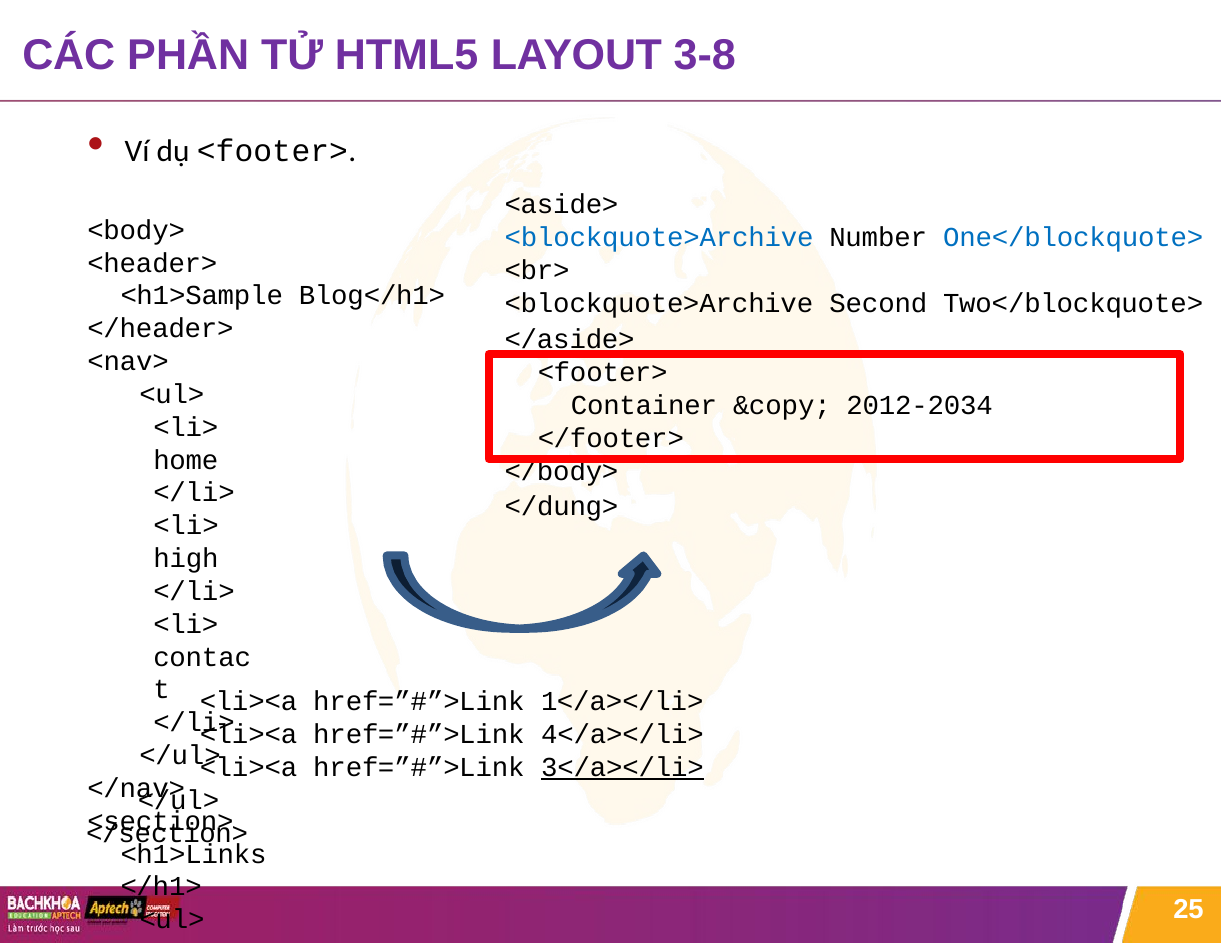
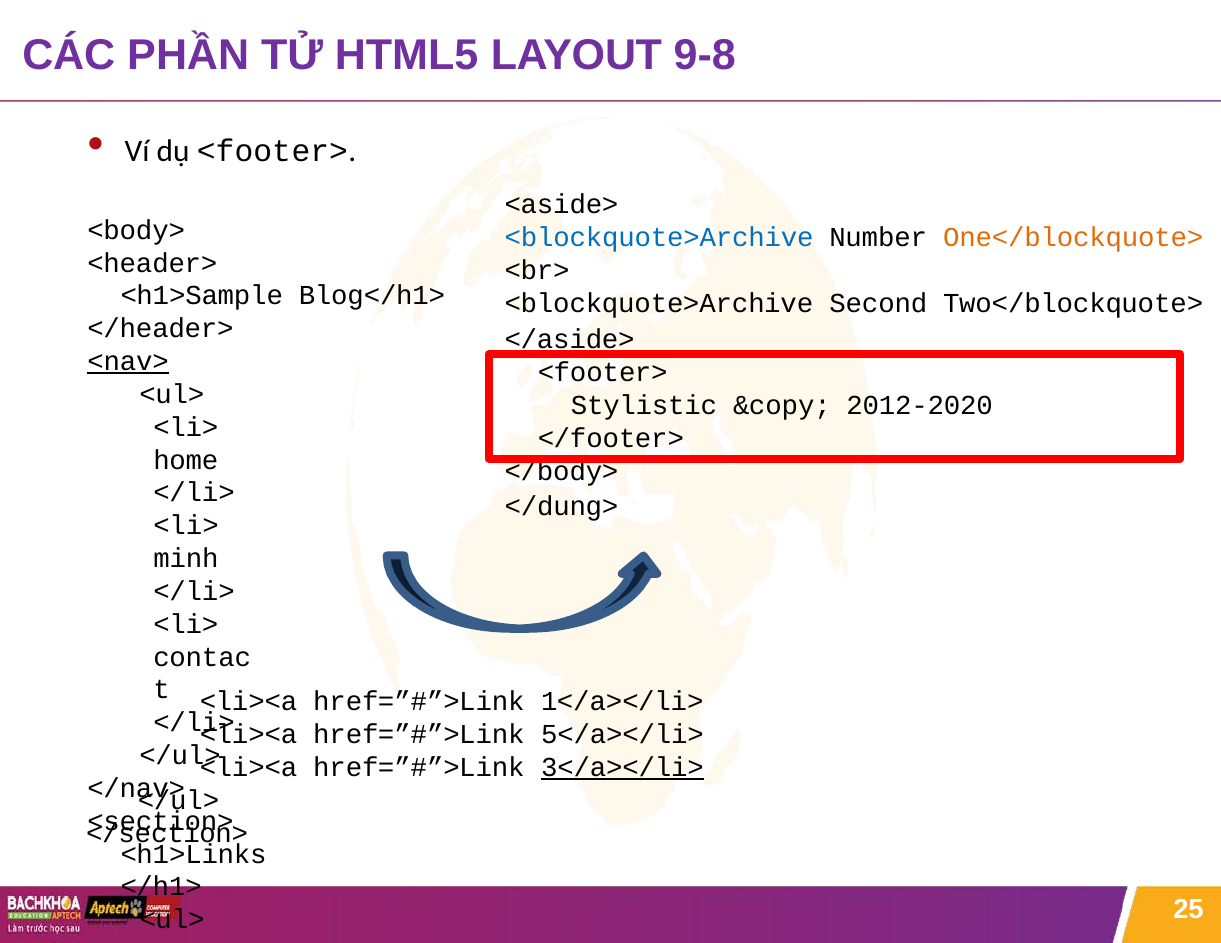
3-8: 3-8 -> 9-8 (705, 55)
One</blockquote> colour: blue -> orange (1073, 238)
<nav> underline: none -> present (128, 362)
Container: Container -> Stylistic (644, 406)
2012-2034: 2012-2034 -> 2012-2020 (920, 406)
high: high -> minh (186, 559)
4</a></li>: 4</a></li> -> 5</a></li> (622, 735)
